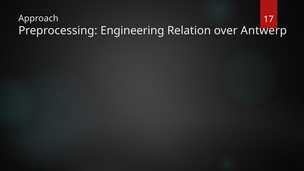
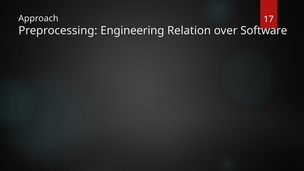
Antwerp: Antwerp -> Software (264, 31)
